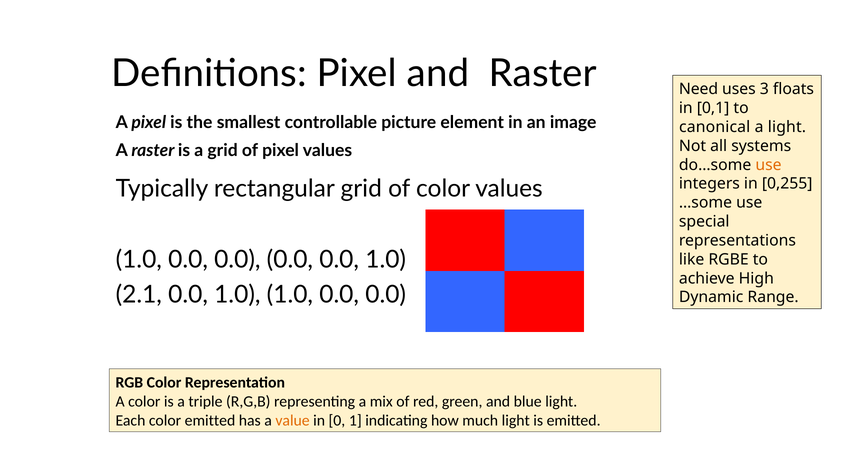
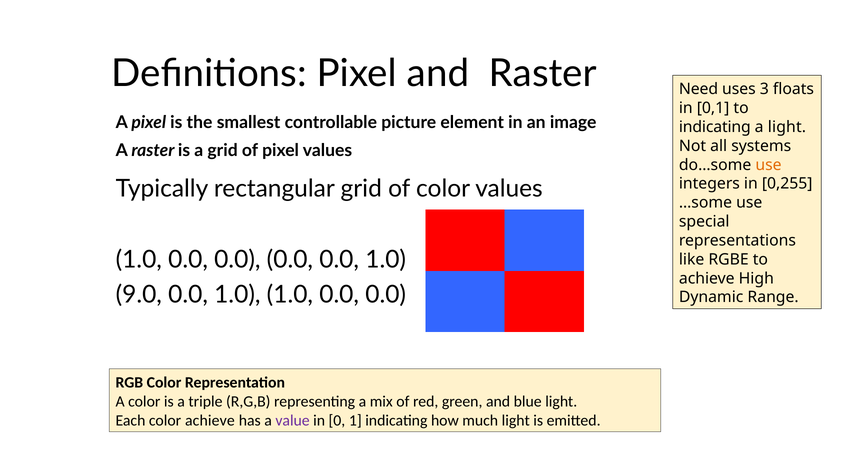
canonical: canonical -> indicating (715, 127)
2.1: 2.1 -> 9.0 (139, 295)
color emitted: emitted -> achieve (210, 421)
value colour: orange -> purple (293, 421)
